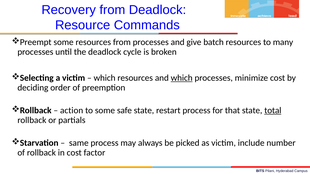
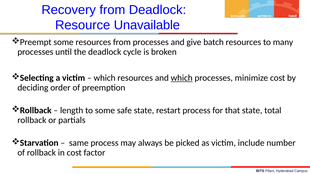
Commands: Commands -> Unavailable (147, 25)
action: action -> length (72, 111)
total underline: present -> none (273, 111)
